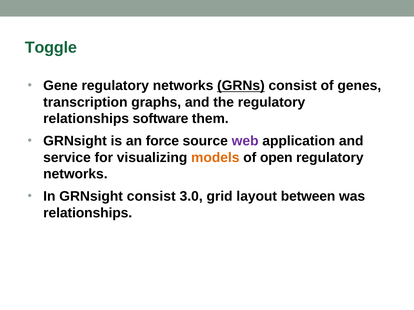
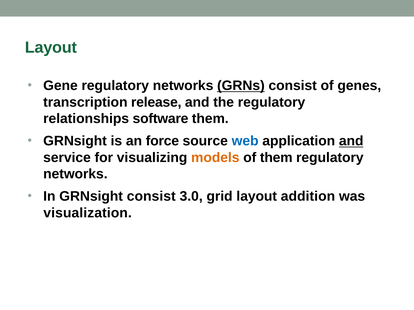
Toggle: Toggle -> Layout (51, 48)
graphs: graphs -> release (156, 102)
web colour: purple -> blue (245, 141)
and underline: none -> present (351, 141)
of open: open -> them (276, 158)
between: between -> addition (308, 197)
relationships: relationships -> visualization (88, 213)
